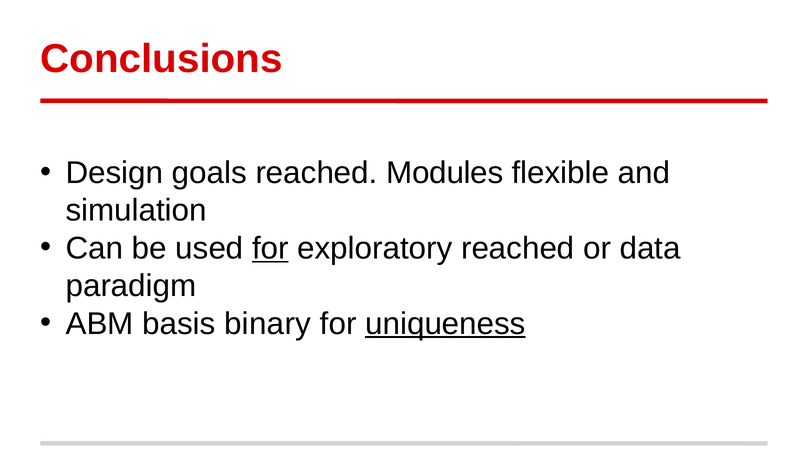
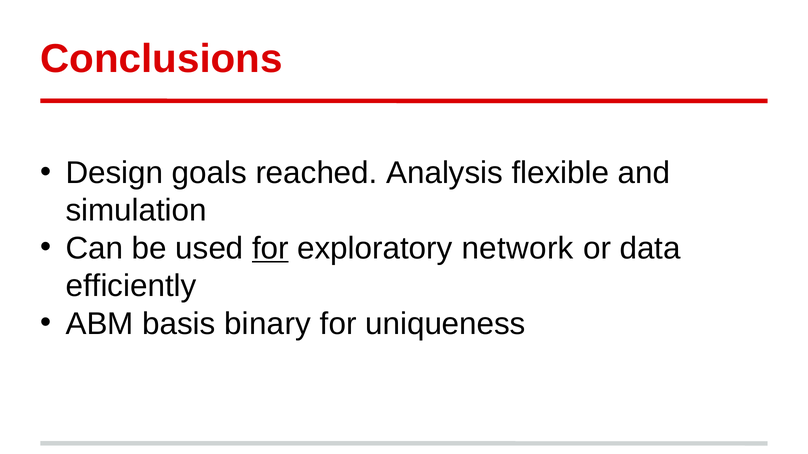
Modules: Modules -> Analysis (445, 173)
exploratory reached: reached -> network (518, 249)
paradigm: paradigm -> efficiently (131, 286)
uniqueness underline: present -> none (445, 324)
